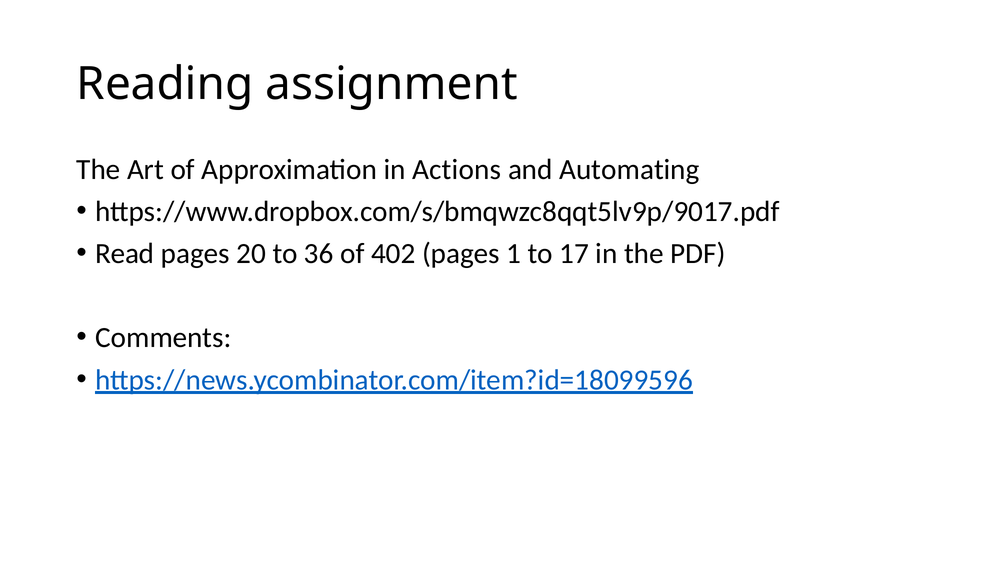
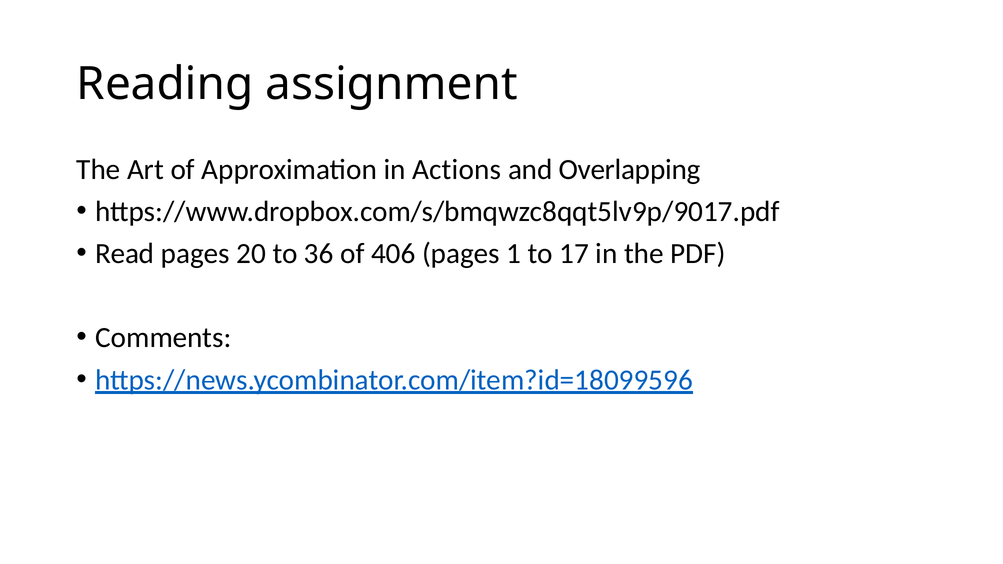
Automating: Automating -> Overlapping (630, 170)
402: 402 -> 406 (393, 254)
